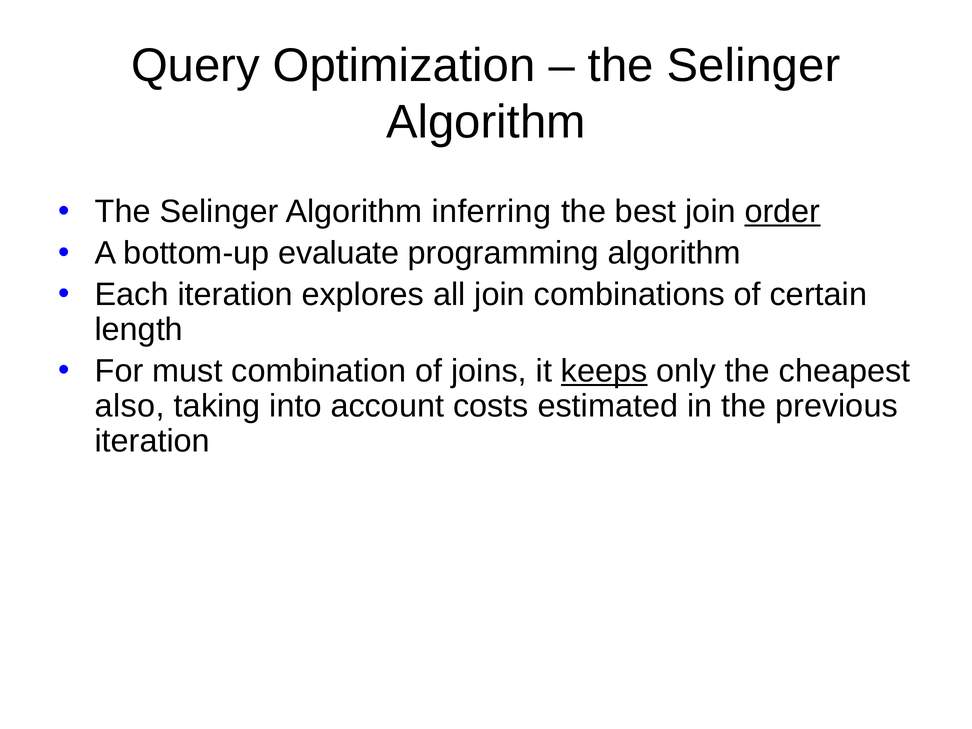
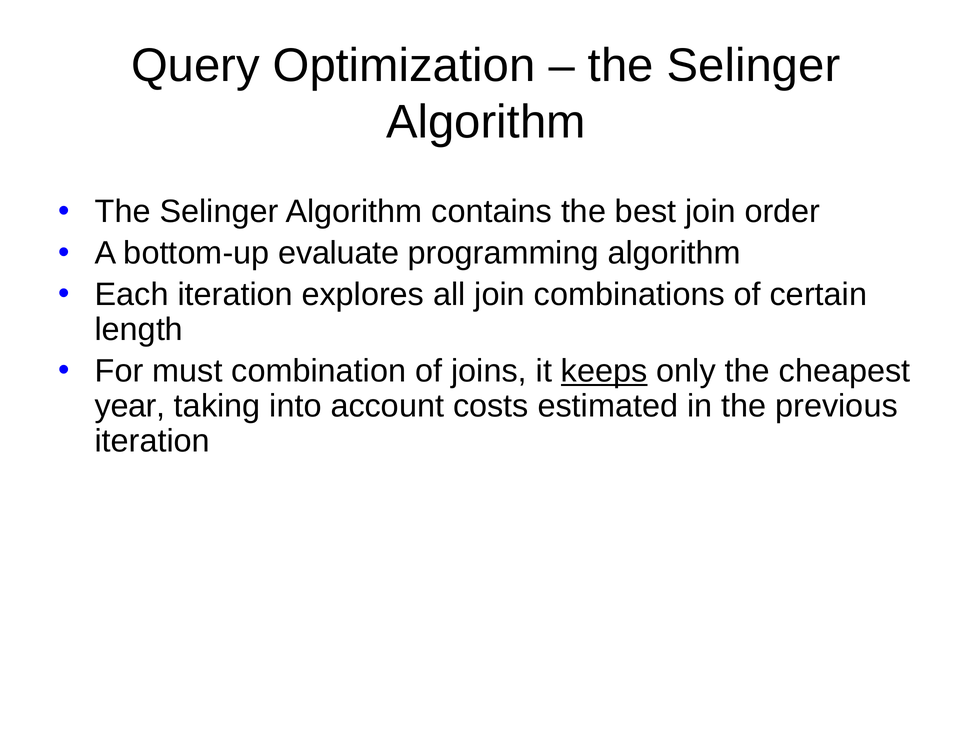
inferring: inferring -> contains (492, 212)
order underline: present -> none (782, 212)
also: also -> year (130, 406)
